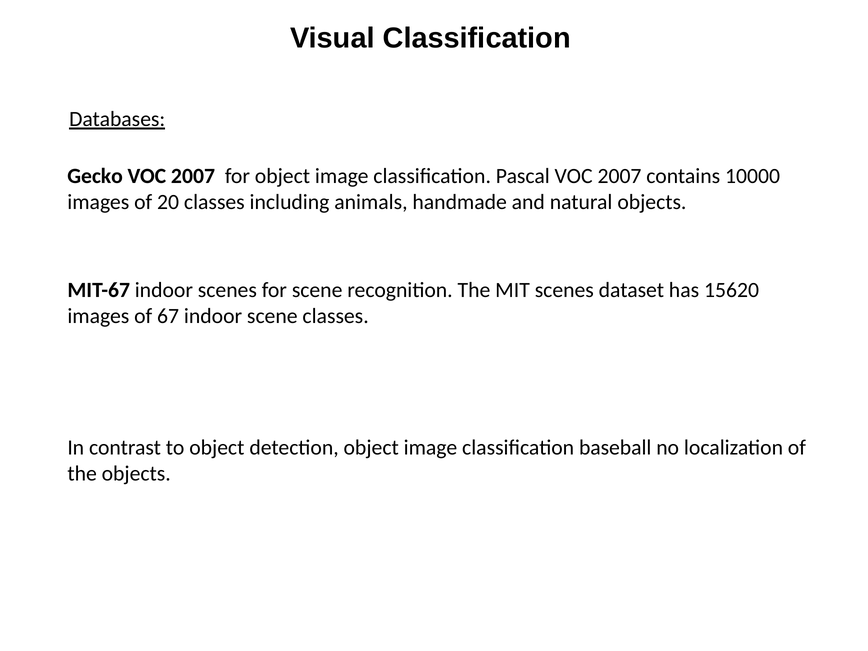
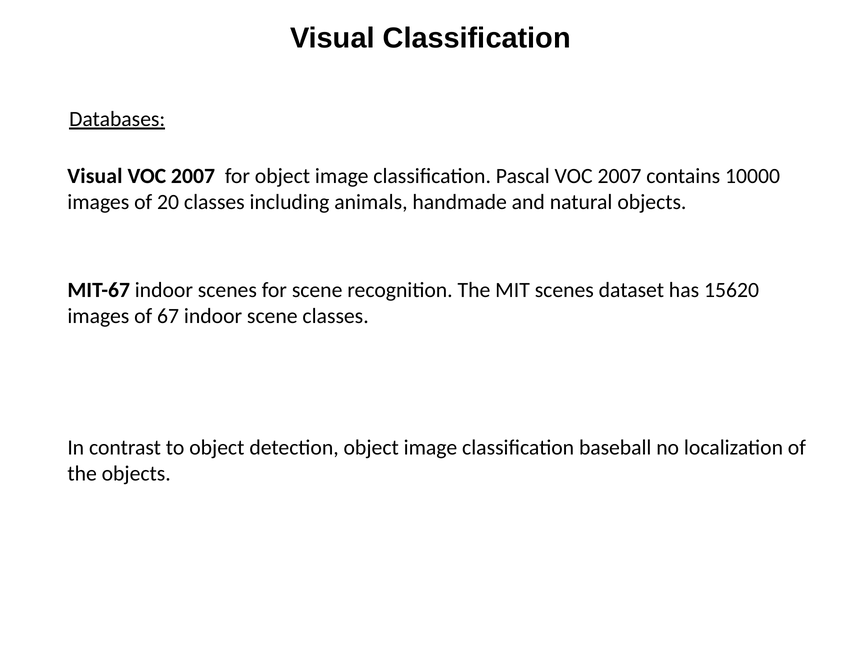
Gecko: Gecko -> Visual (95, 176)
